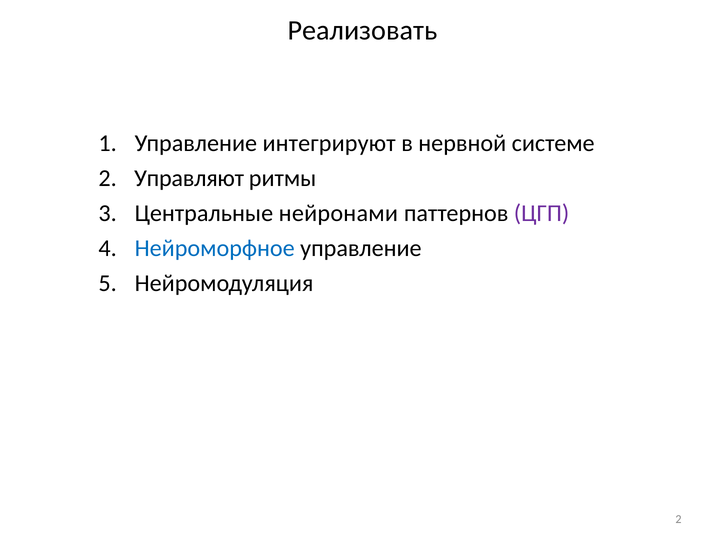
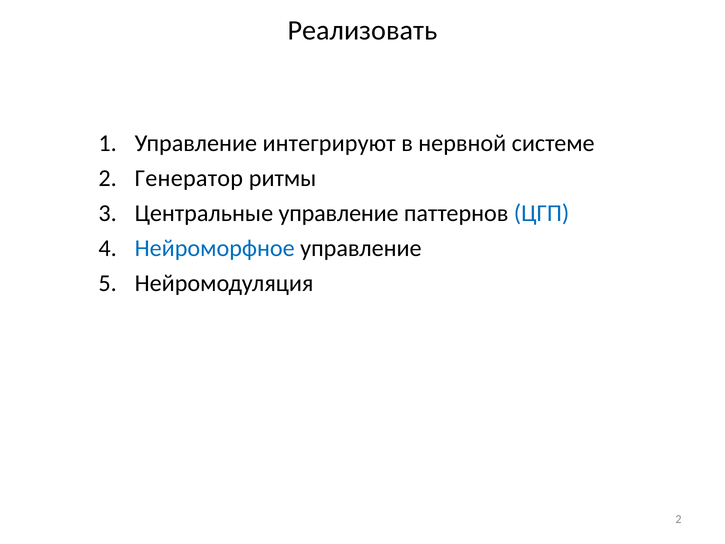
Управляют: Управляют -> Генератор (189, 178)
Центральные нейронами: нейронами -> управление (339, 213)
ЦГП colour: purple -> blue (542, 213)
